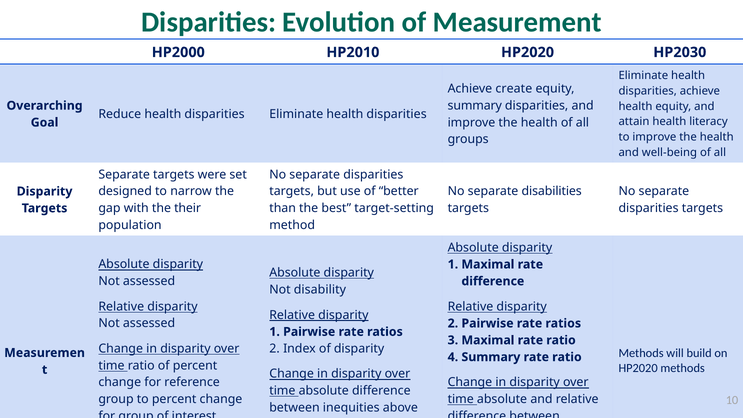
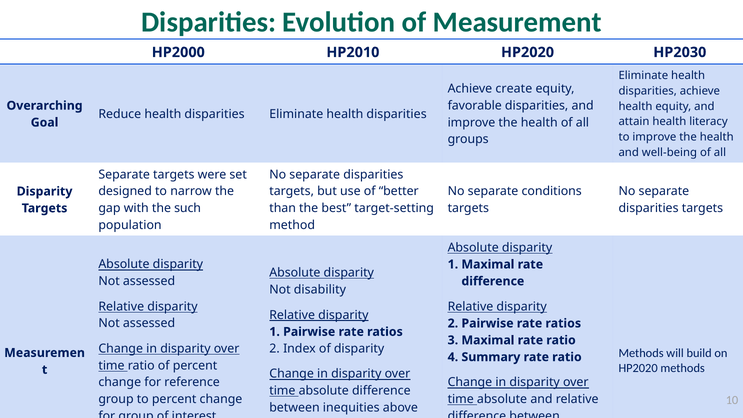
summary: summary -> favorable (475, 106)
disabilities: disabilities -> conditions (552, 191)
their: their -> such (188, 208)
